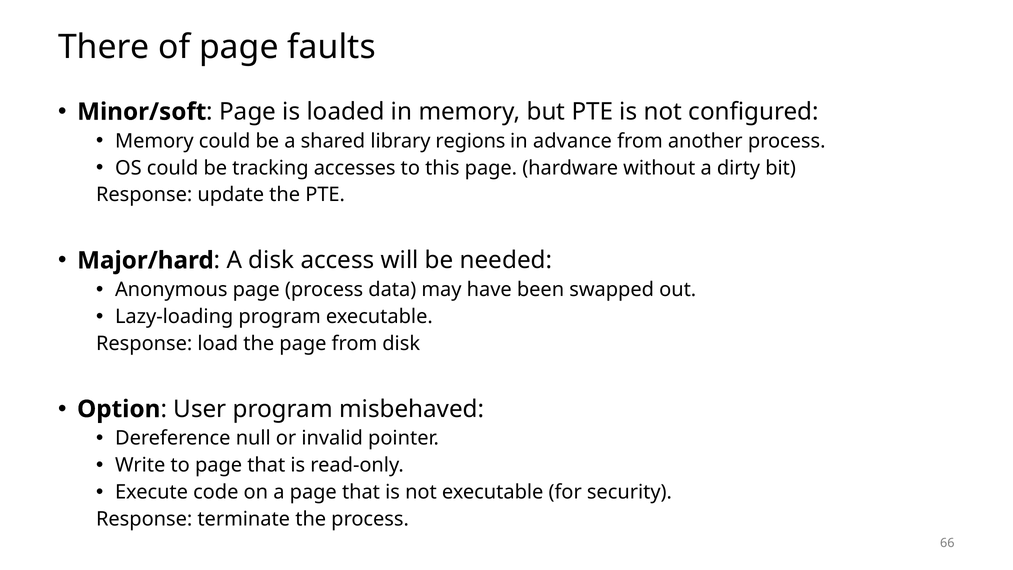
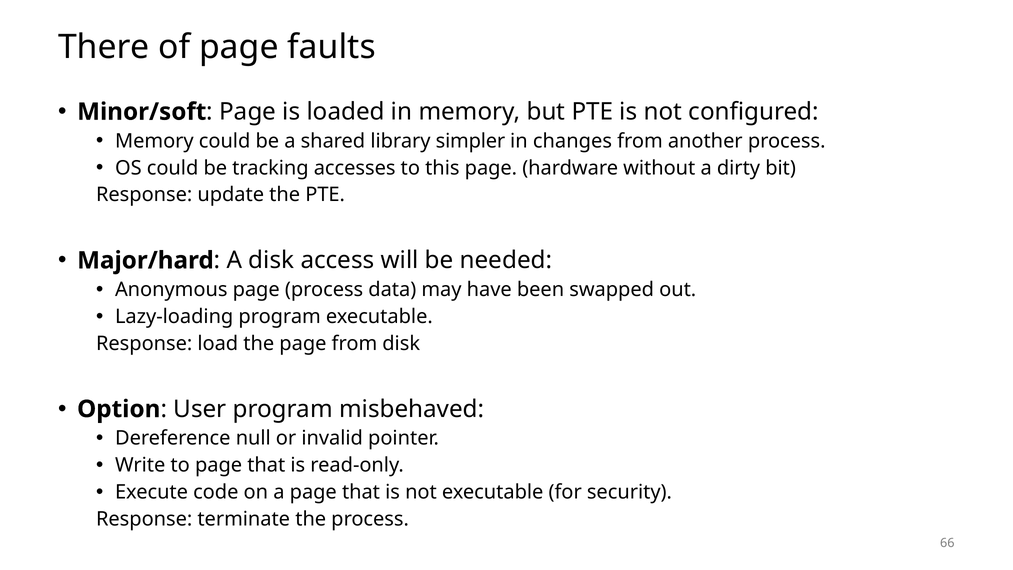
regions: regions -> simpler (470, 141)
advance: advance -> changes (572, 141)
